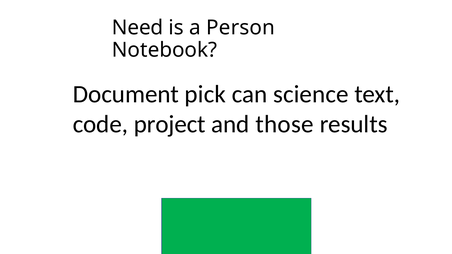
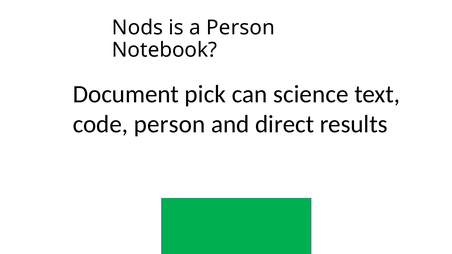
Need: Need -> Nods (138, 28)
code project: project -> person (170, 124)
those: those -> direct (285, 124)
